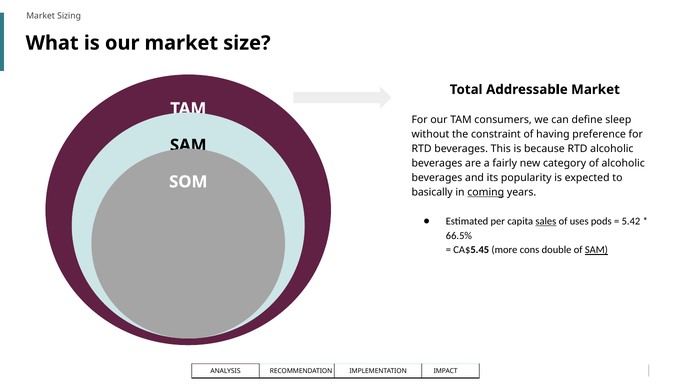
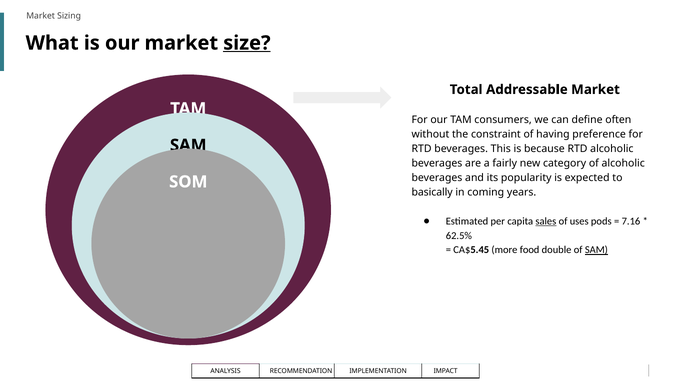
size underline: none -> present (247, 43)
sleep: sleep -> often (618, 120)
coming underline: present -> none (486, 192)
5.42: 5.42 -> 7.16 (631, 221)
66.5%: 66.5% -> 62.5% (459, 236)
cons: cons -> food (530, 250)
